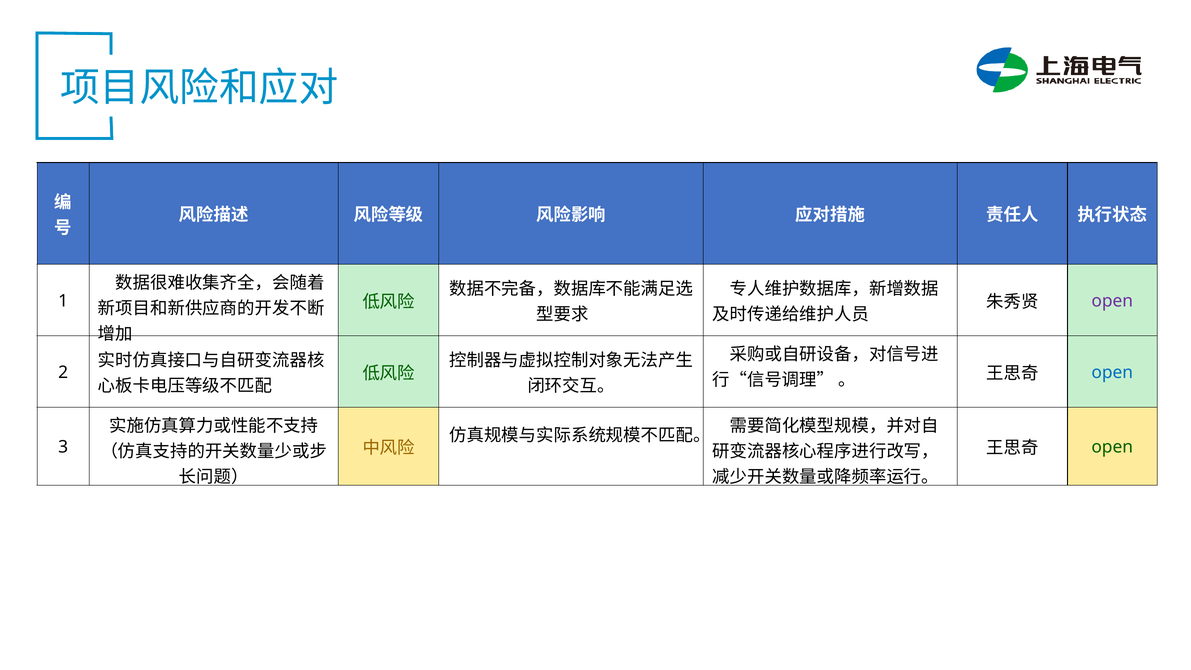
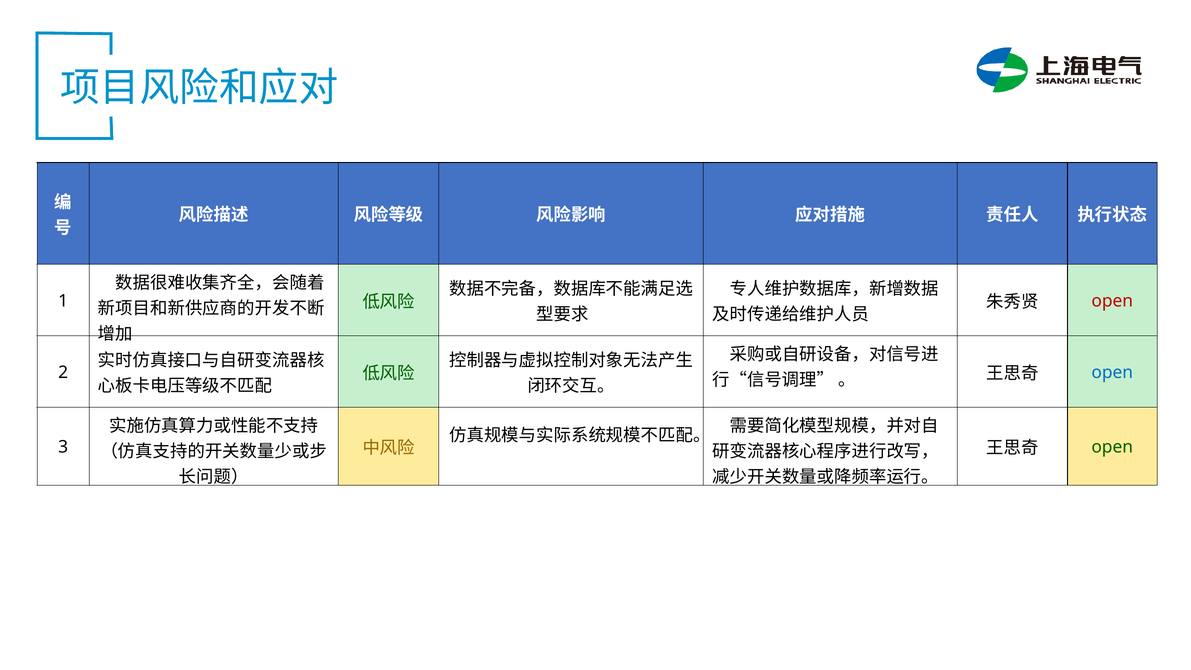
open colour: purple -> red (1112, 301)
